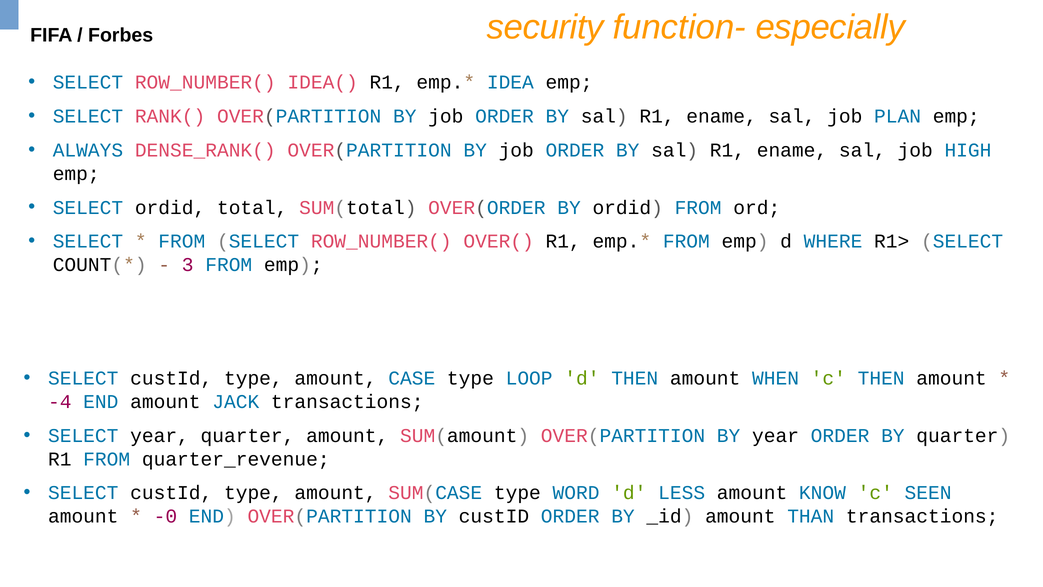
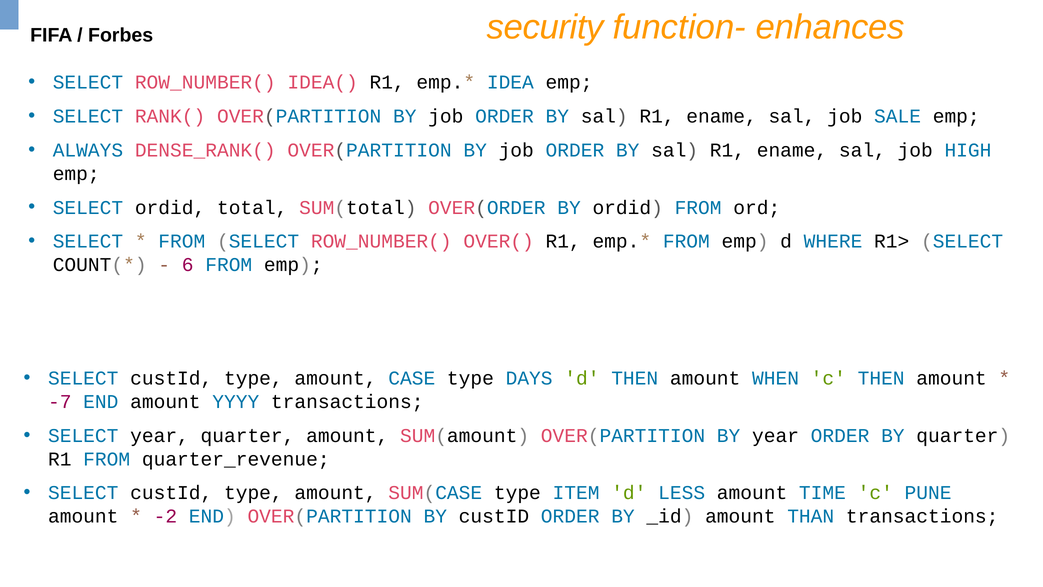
especially: especially -> enhances (830, 27)
PLAN: PLAN -> SALE (898, 116)
3: 3 -> 6 (188, 265)
LOOP: LOOP -> DAYS (529, 378)
-4: -4 -> -7 (60, 401)
JACK: JACK -> YYYY (236, 401)
WORD: WORD -> ITEM (576, 493)
KNOW: KNOW -> TIME (822, 493)
SEEN: SEEN -> PUNE (928, 493)
-0: -0 -> -2 (165, 516)
